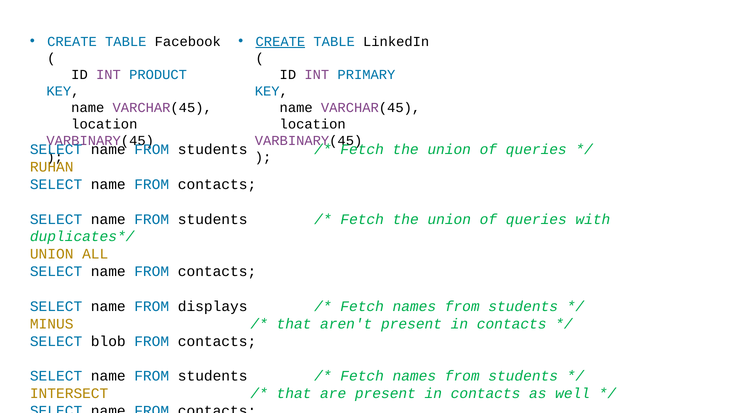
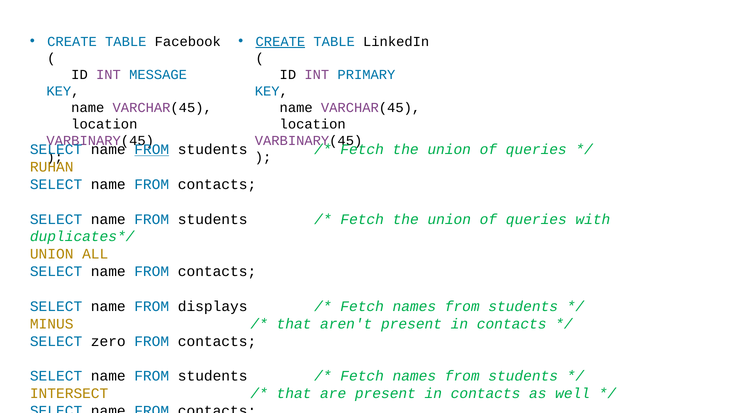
PRODUCT: PRODUCT -> MESSAGE (158, 75)
FROM underline: none -> present (152, 150)
blob: blob -> zero (108, 342)
